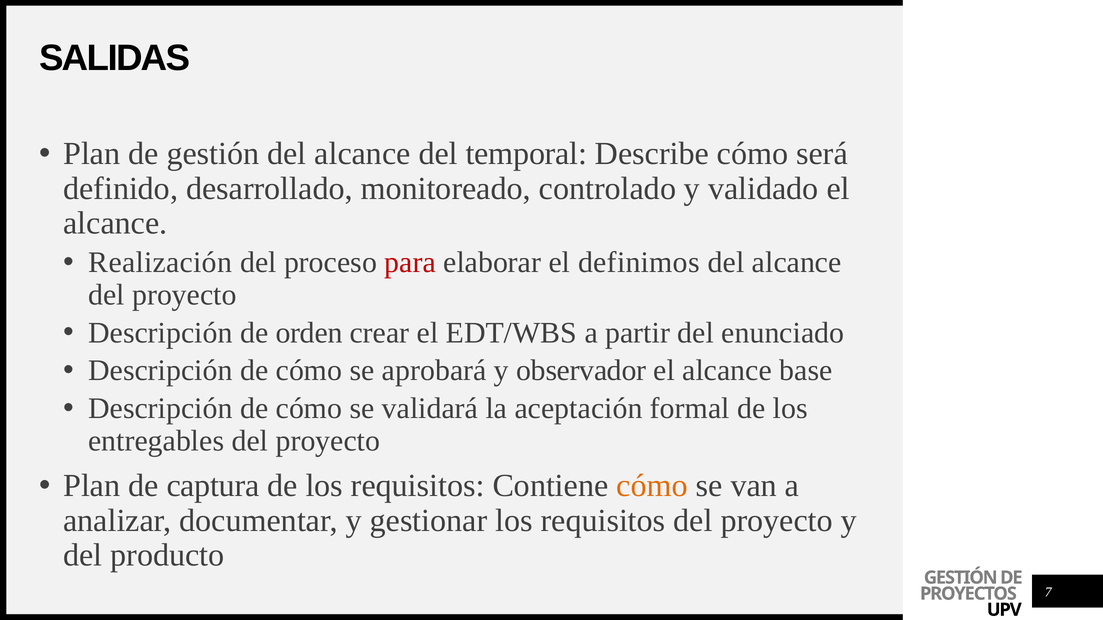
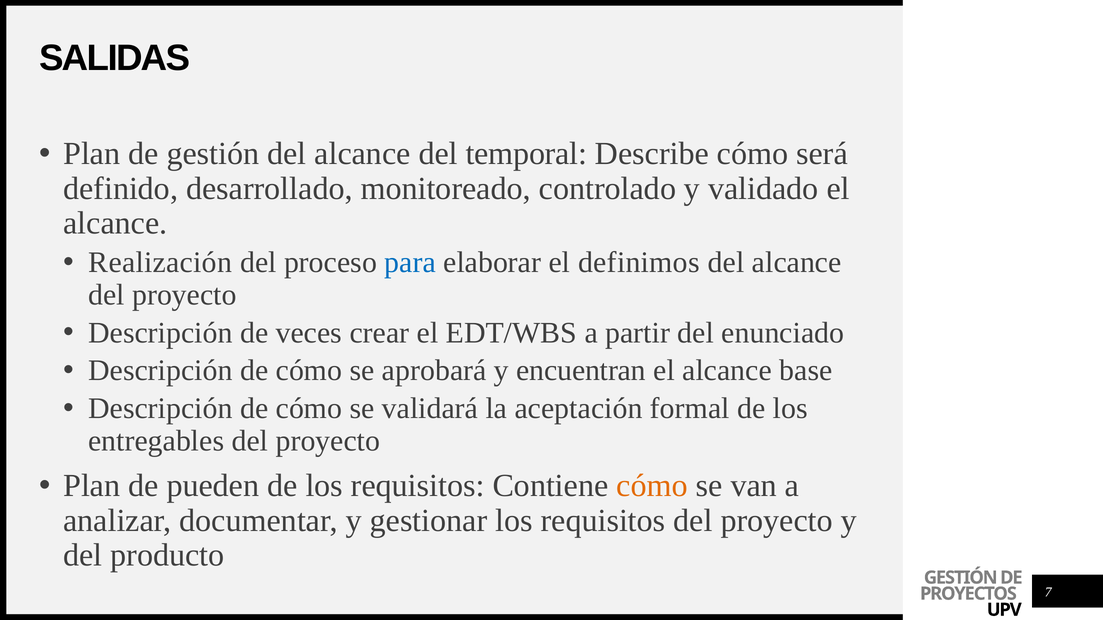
para colour: red -> blue (410, 263)
orden: orden -> veces (309, 333)
observador: observador -> encuentran (581, 371)
captura: captura -> pueden (213, 486)
